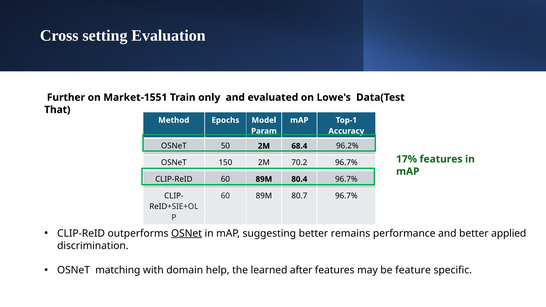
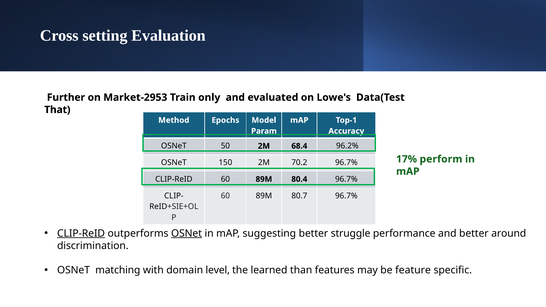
Market-1551: Market-1551 -> Market-2953 (135, 97)
17% features: features -> perform (441, 159)
CLIP-ReID underline: none -> present (81, 233)
remains: remains -> struggle (351, 233)
applied: applied -> around (509, 233)
help: help -> level (218, 270)
after: after -> than (301, 270)
